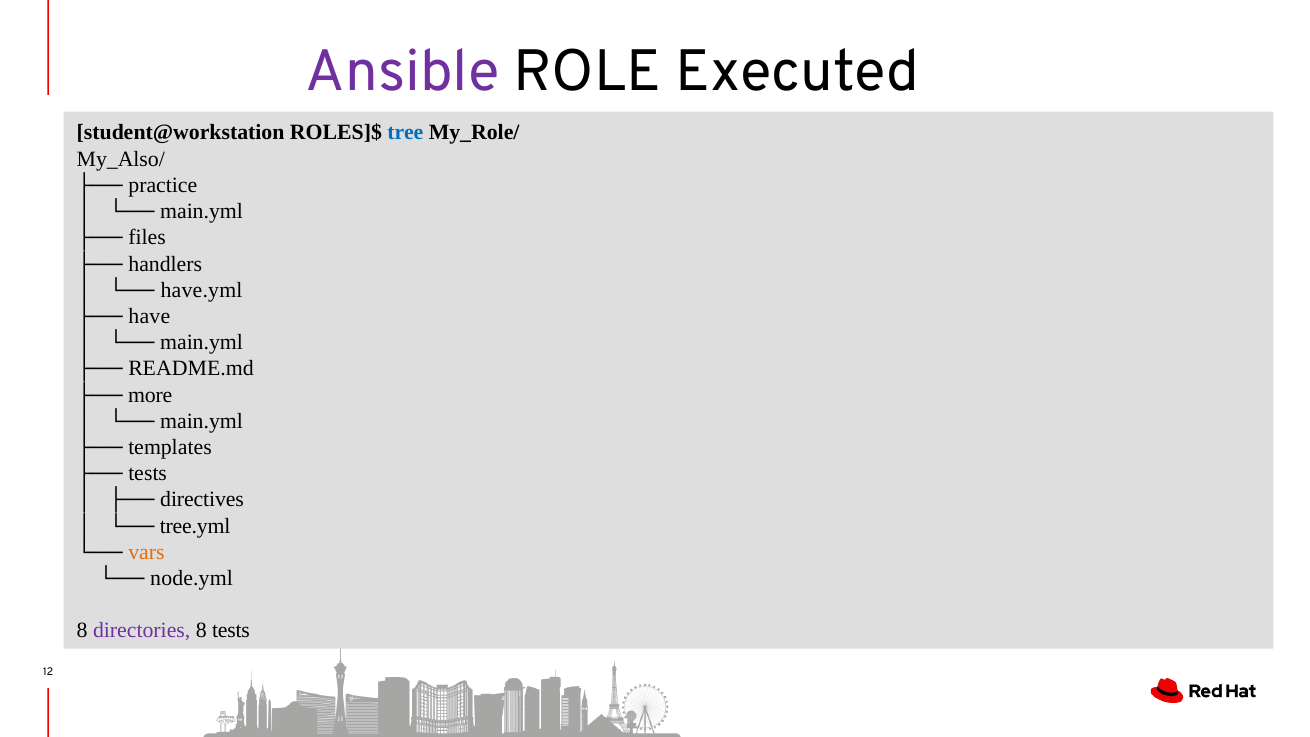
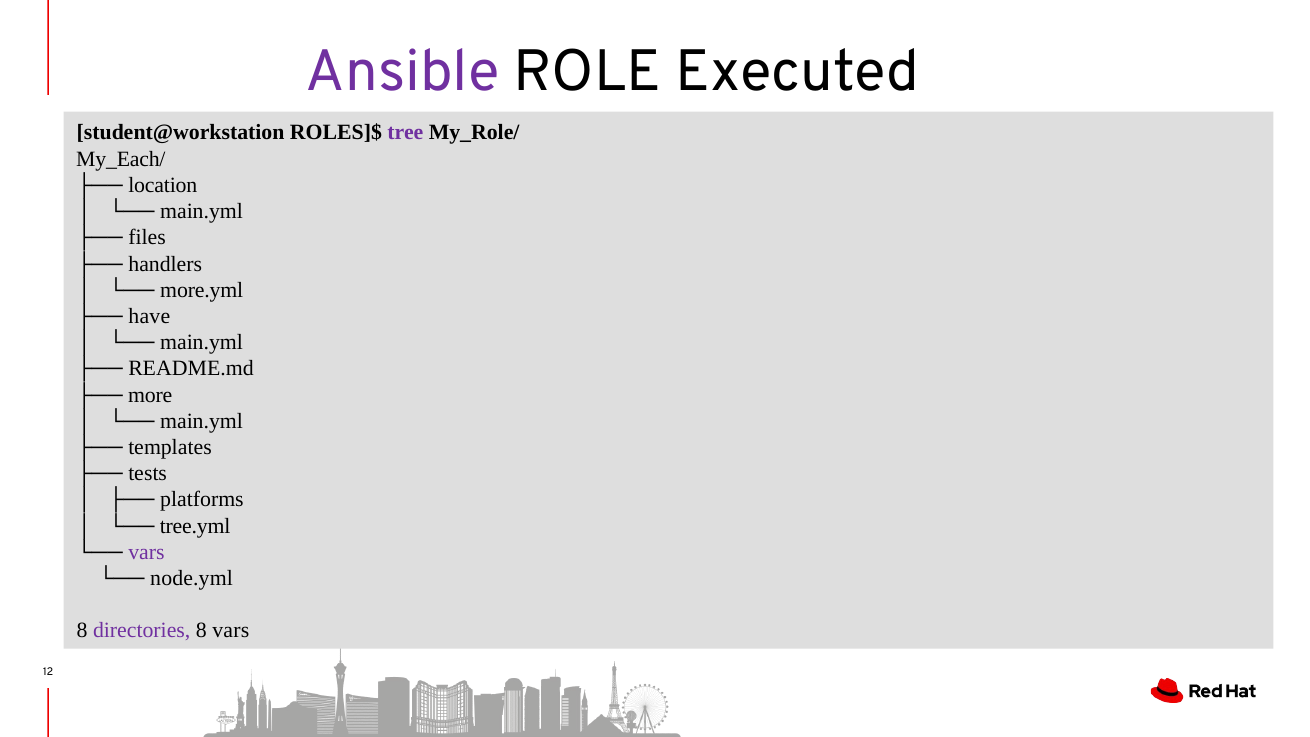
tree colour: blue -> purple (405, 133)
My_Also/: My_Also/ -> My_Each/ (121, 159)
practice: practice -> location (163, 185)
have.yml: have.yml -> more.yml (202, 290)
directives: directives -> platforms (202, 500)
vars colour: orange -> purple (146, 552)
8 tests: tests -> vars (231, 631)
